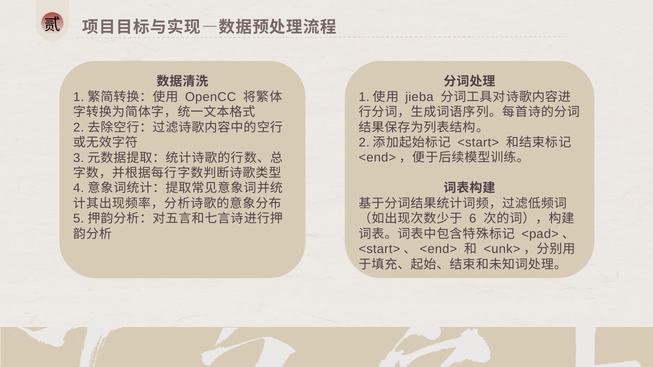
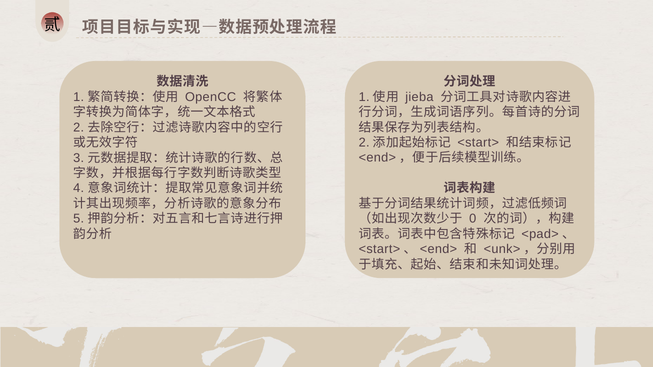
6: 6 -> 0 (473, 219)
